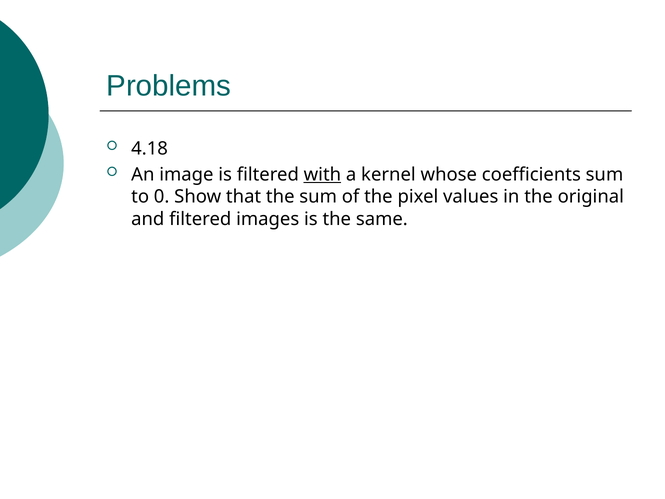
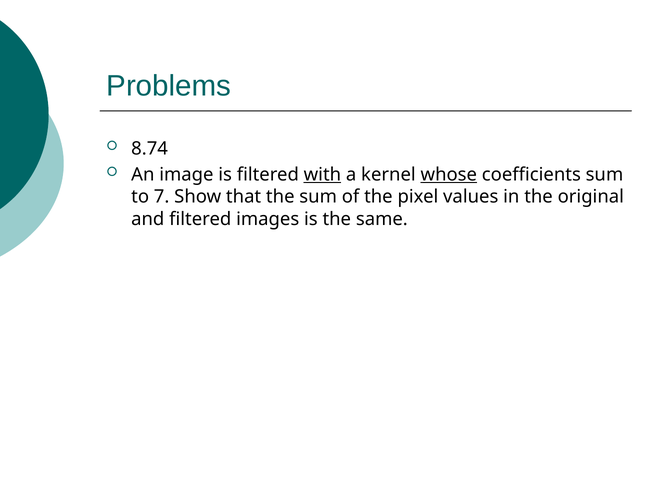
4.18: 4.18 -> 8.74 (150, 149)
whose underline: none -> present (449, 174)
0: 0 -> 7 (162, 197)
